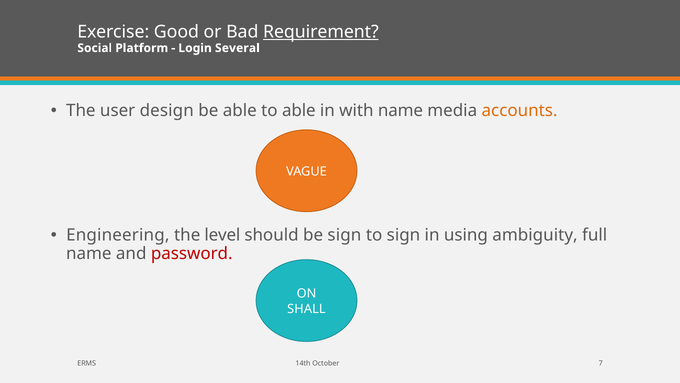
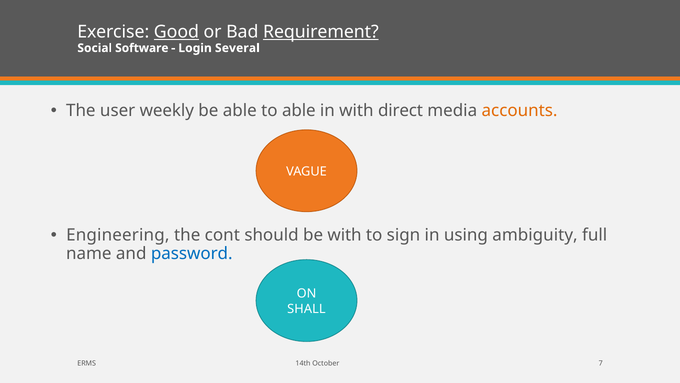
Good underline: none -> present (176, 32)
Platform: Platform -> Software (142, 48)
design: design -> weekly (167, 110)
with name: name -> direct (401, 110)
level: level -> cont (222, 235)
be sign: sign -> with (345, 235)
password colour: red -> blue (192, 253)
